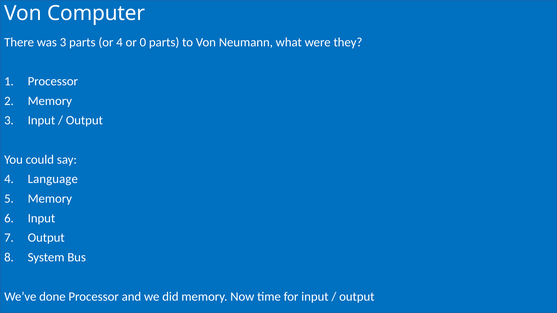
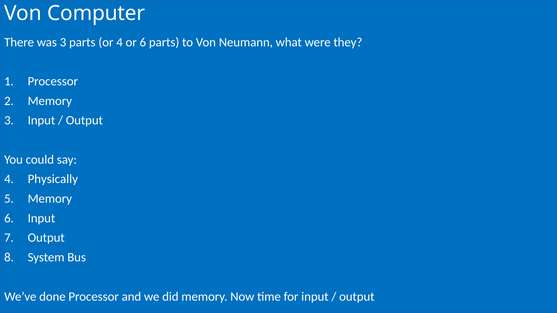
or 0: 0 -> 6 (143, 42)
Language: Language -> Physically (53, 179)
